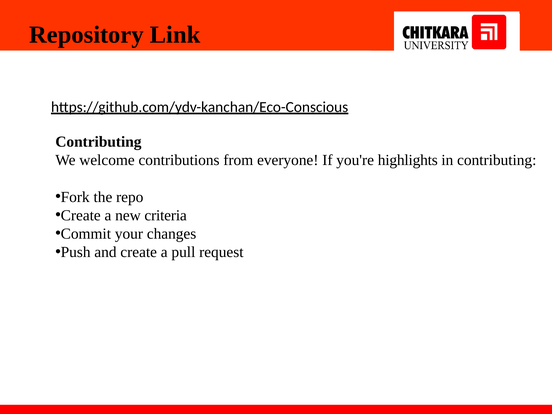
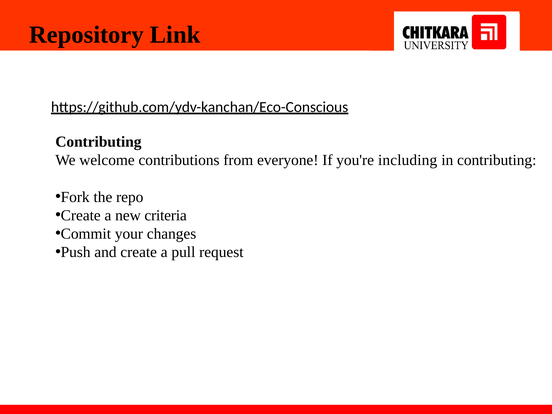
highlights: highlights -> including (408, 160)
